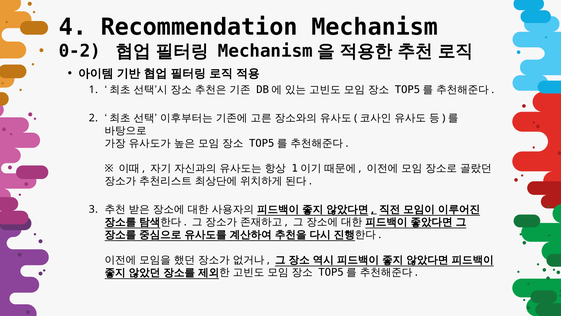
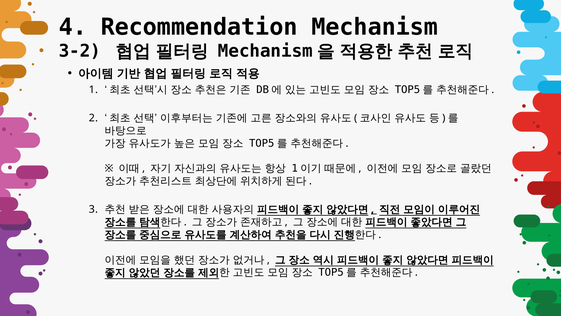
0-2: 0-2 -> 3-2 (80, 51)
